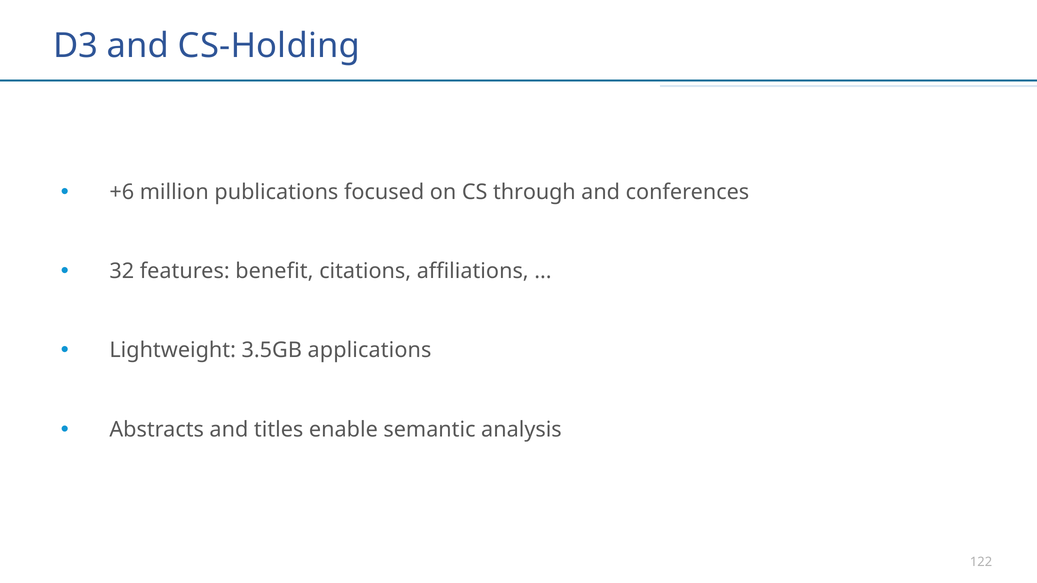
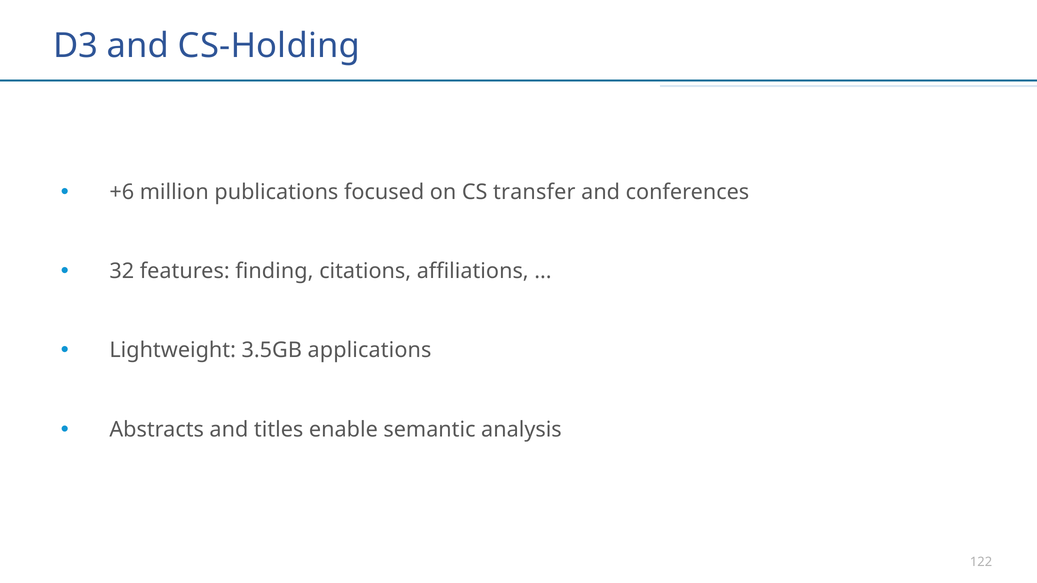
through: through -> transfer (534, 192)
benefit: benefit -> finding (274, 271)
